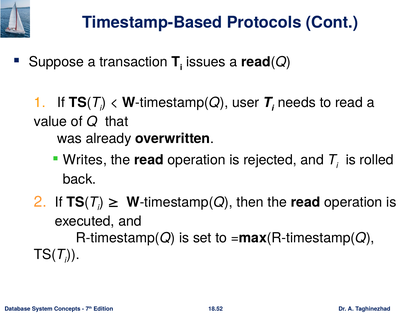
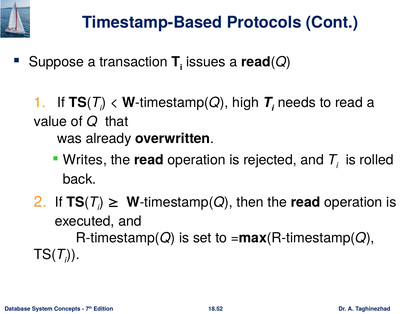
user: user -> high (246, 103)
